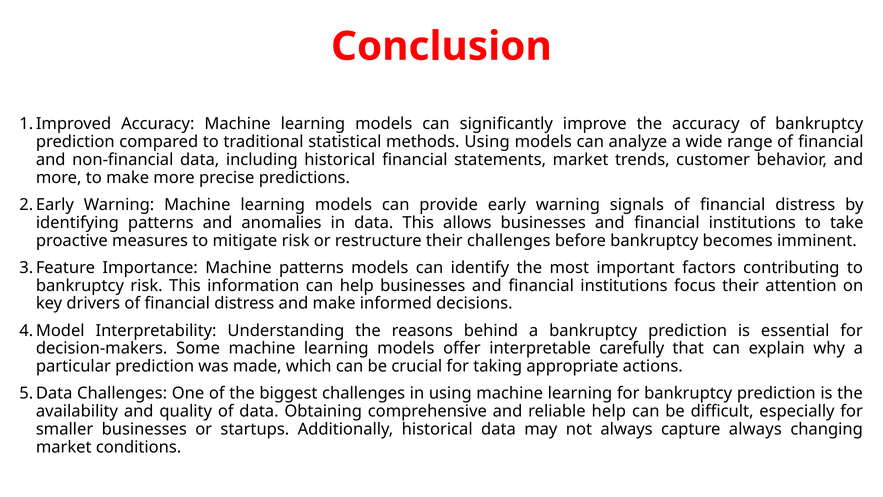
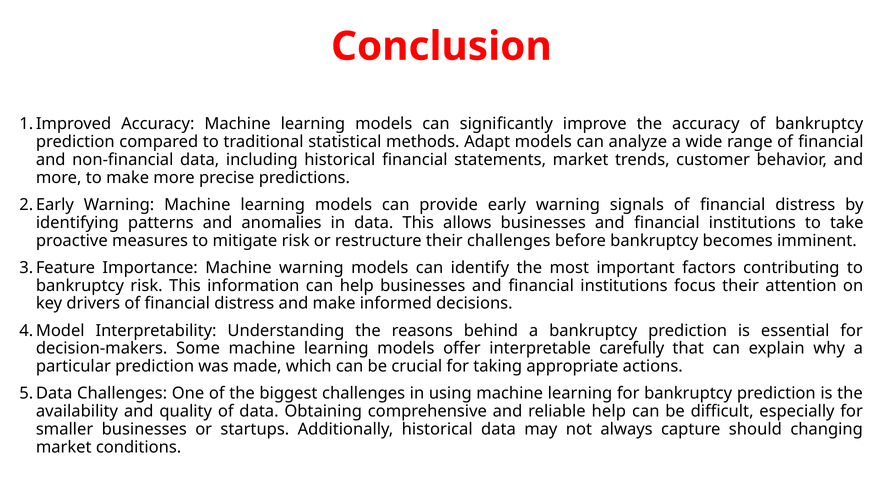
methods Using: Using -> Adapt (487, 142)
Machine patterns: patterns -> warning (311, 267)
capture always: always -> should (755, 429)
